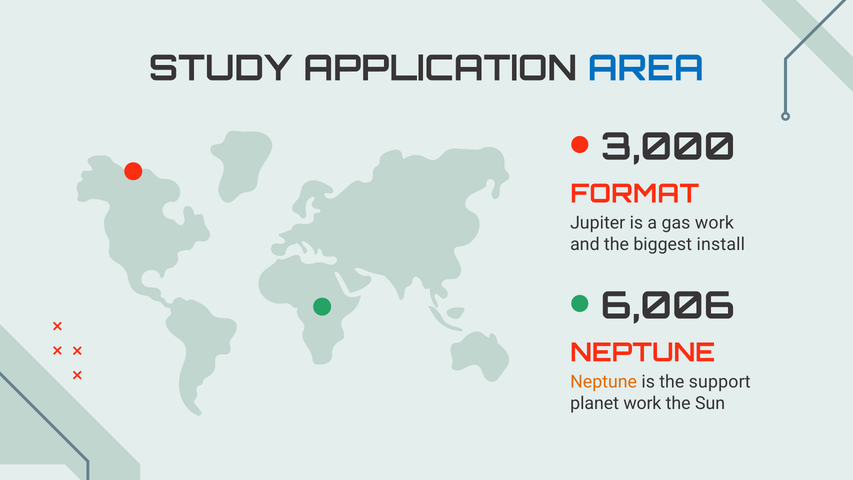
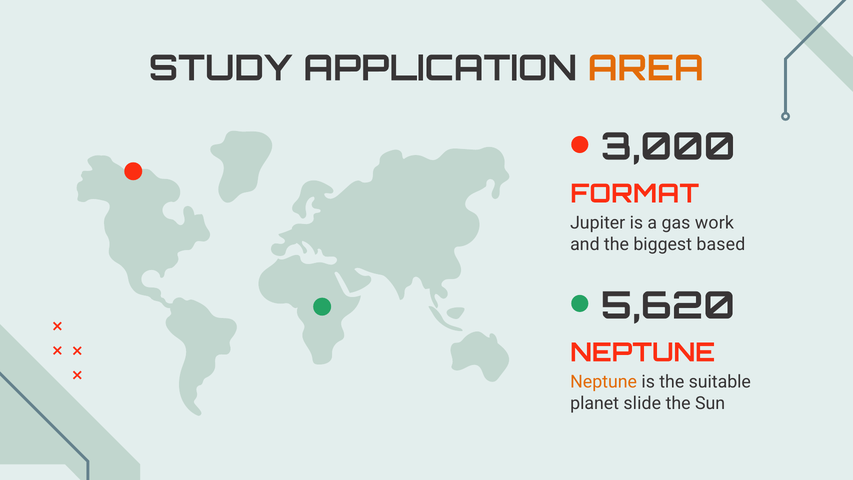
AREA colour: blue -> orange (646, 69)
install: install -> based (721, 244)
6,006: 6,006 -> 5,620 (668, 306)
support: support -> suitable (720, 382)
planet work: work -> slide (642, 403)
